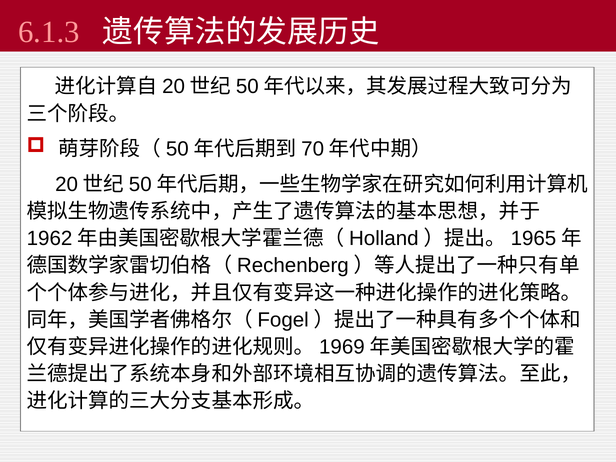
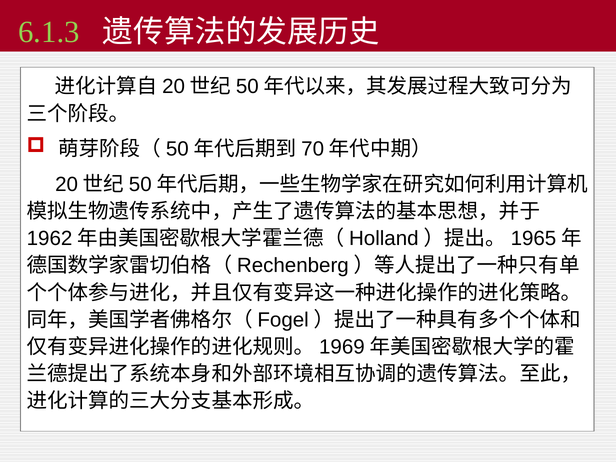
6.1.3 colour: pink -> light green (49, 32)
